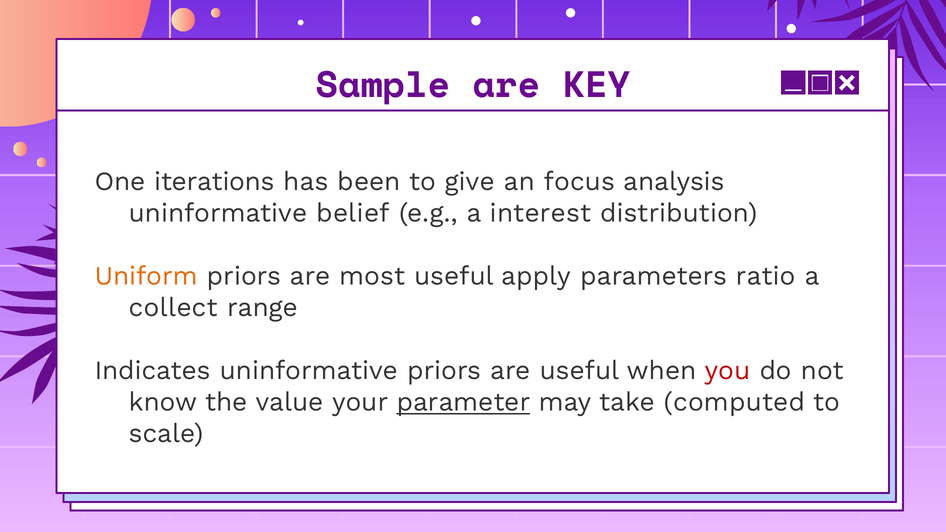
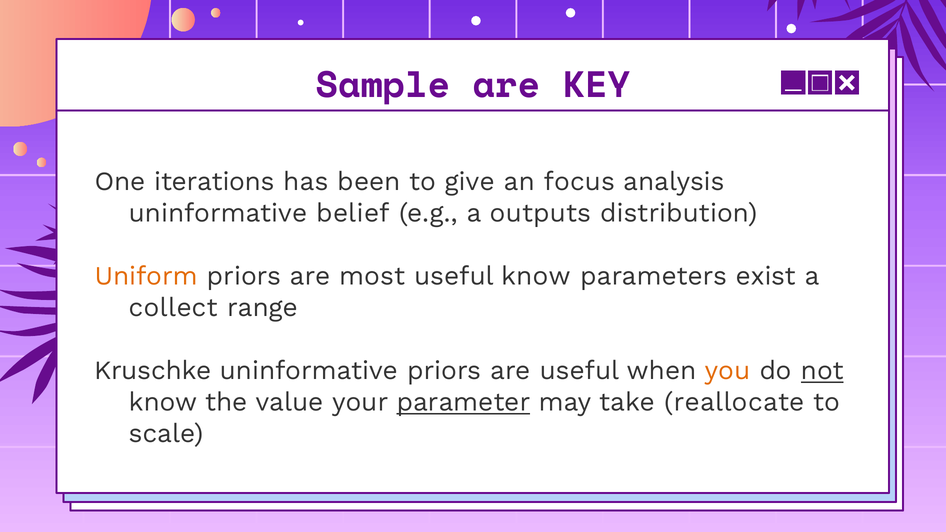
interest: interest -> outputs (541, 213)
useful apply: apply -> know (536, 276)
ratio: ratio -> exist (766, 276)
Indicates: Indicates -> Kruschke (153, 371)
you colour: red -> orange (728, 371)
not underline: none -> present (822, 371)
computed: computed -> reallocate (734, 402)
